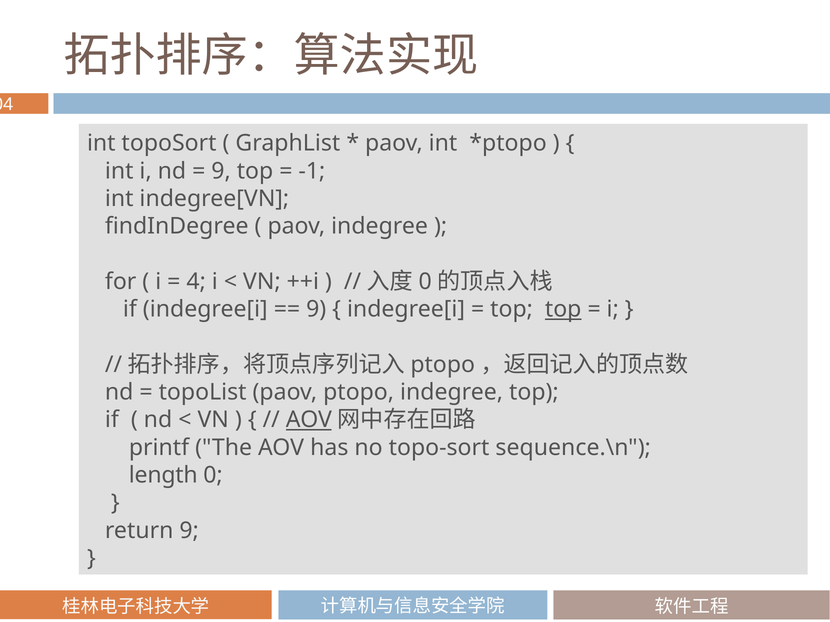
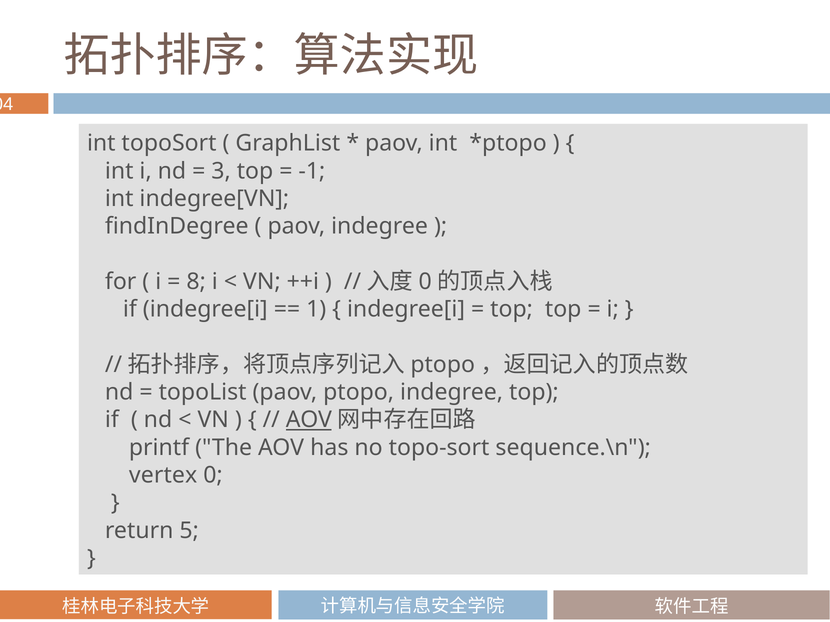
9: 9 -> 3 (221, 171)
4: 4 -> 8 (196, 282)
9: 9 -> 1 (316, 310)
top underline: present -> none (563, 310)
length: length -> vertex (163, 476)
return 9: 9 -> 5 (189, 531)
